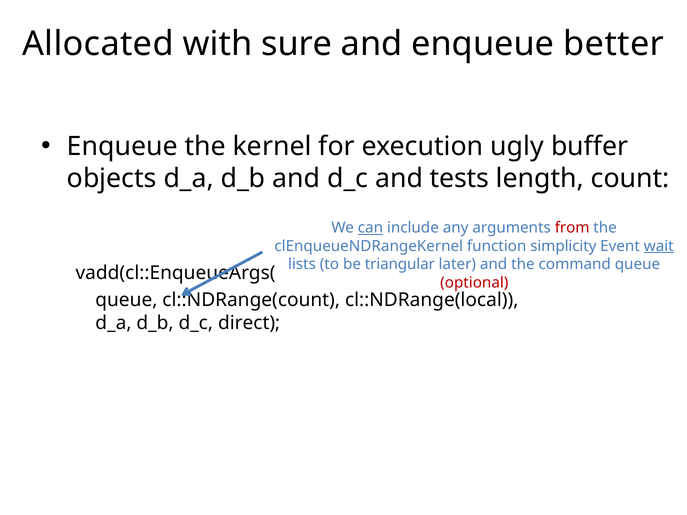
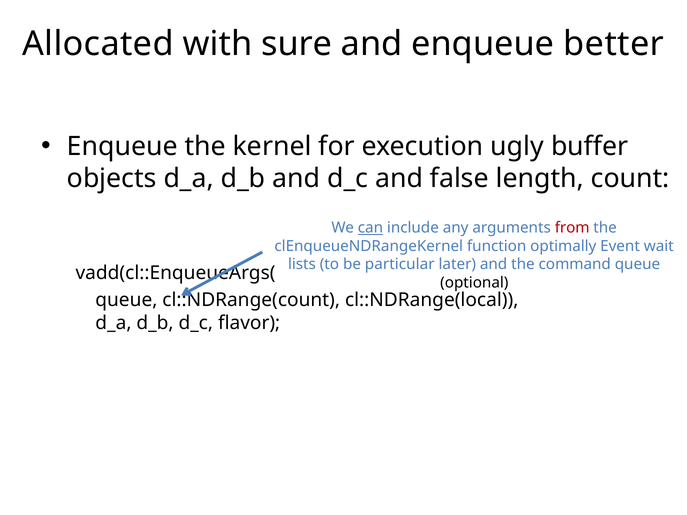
tests: tests -> false (459, 178)
simplicity: simplicity -> optimally (563, 246)
wait underline: present -> none (659, 246)
triangular: triangular -> particular (400, 265)
optional colour: red -> black (474, 283)
direct: direct -> flavor (249, 323)
